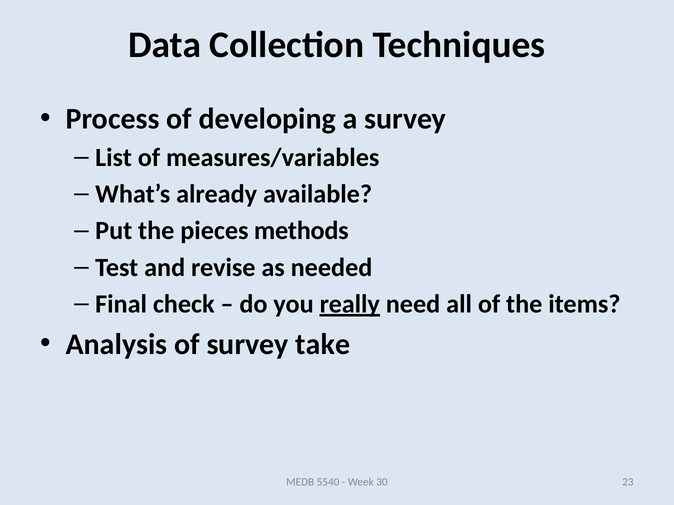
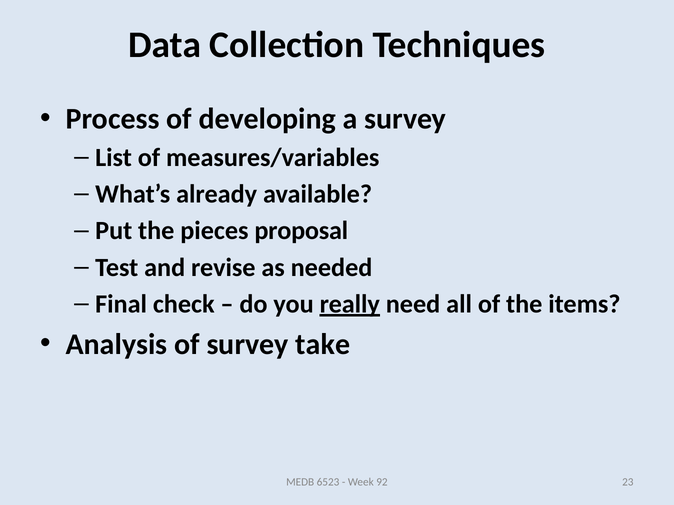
methods: methods -> proposal (301, 231)
5540: 5540 -> 6523 (328, 483)
30: 30 -> 92 (382, 483)
